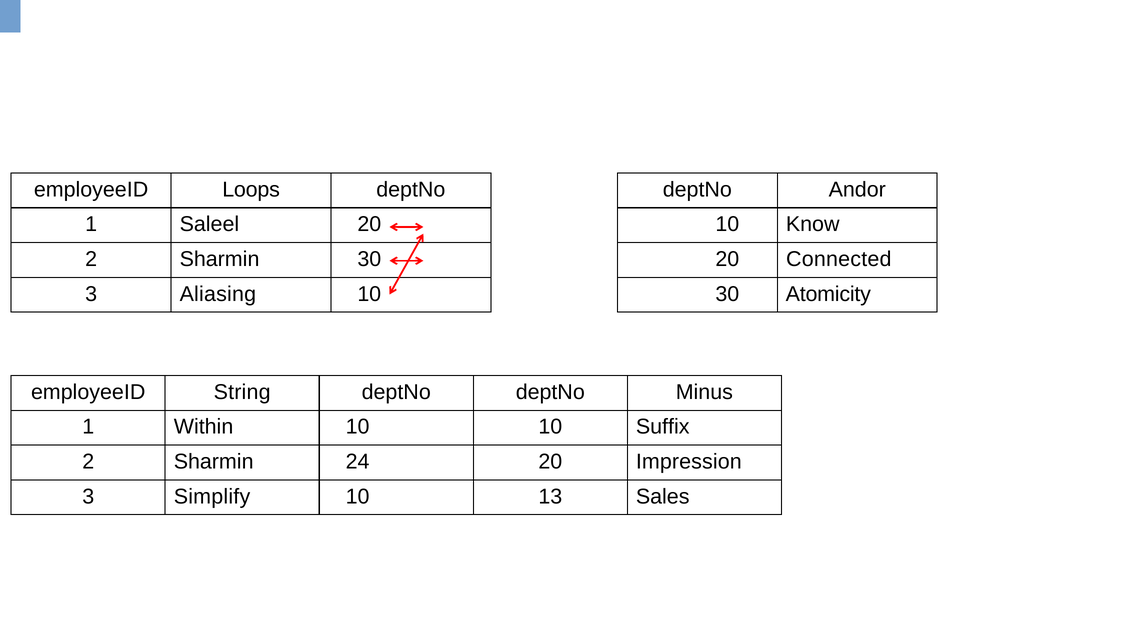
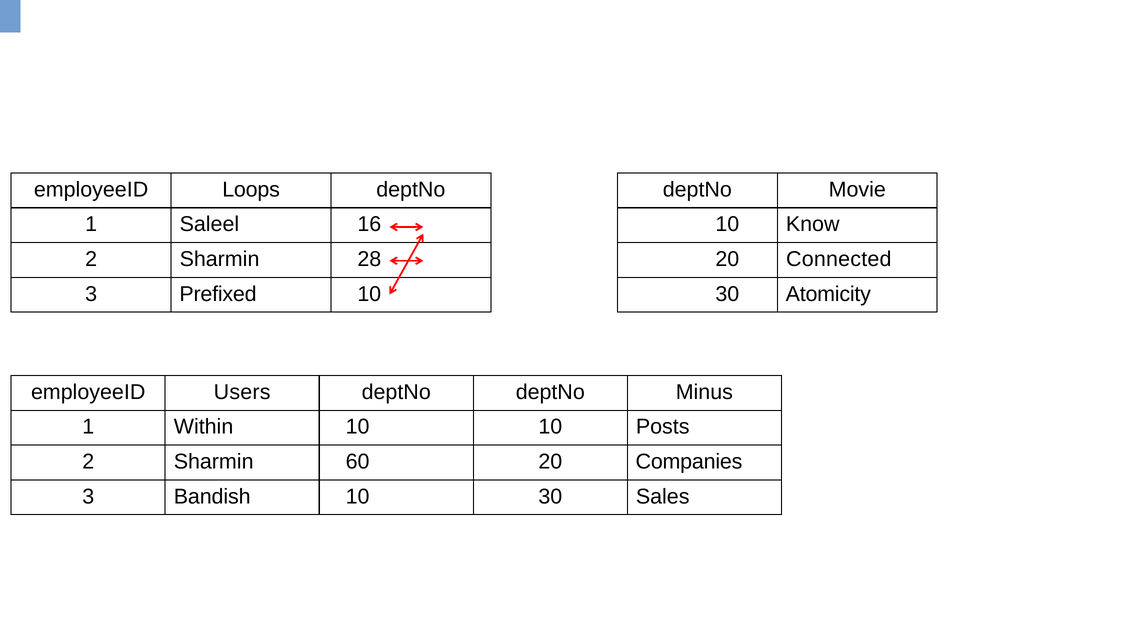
Andor: Andor -> Movie (857, 190)
Saleel 20: 20 -> 16 (369, 225)
Sharmin 30: 30 -> 28 (369, 259)
Aliasing: Aliasing -> Prefixed (218, 294)
String: String -> Users (242, 392)
Suffix: Suffix -> Posts (663, 427)
24: 24 -> 60 (358, 462)
Impression: Impression -> Companies (689, 462)
Simplify: Simplify -> Bandish (212, 497)
10 13: 13 -> 30 (550, 497)
